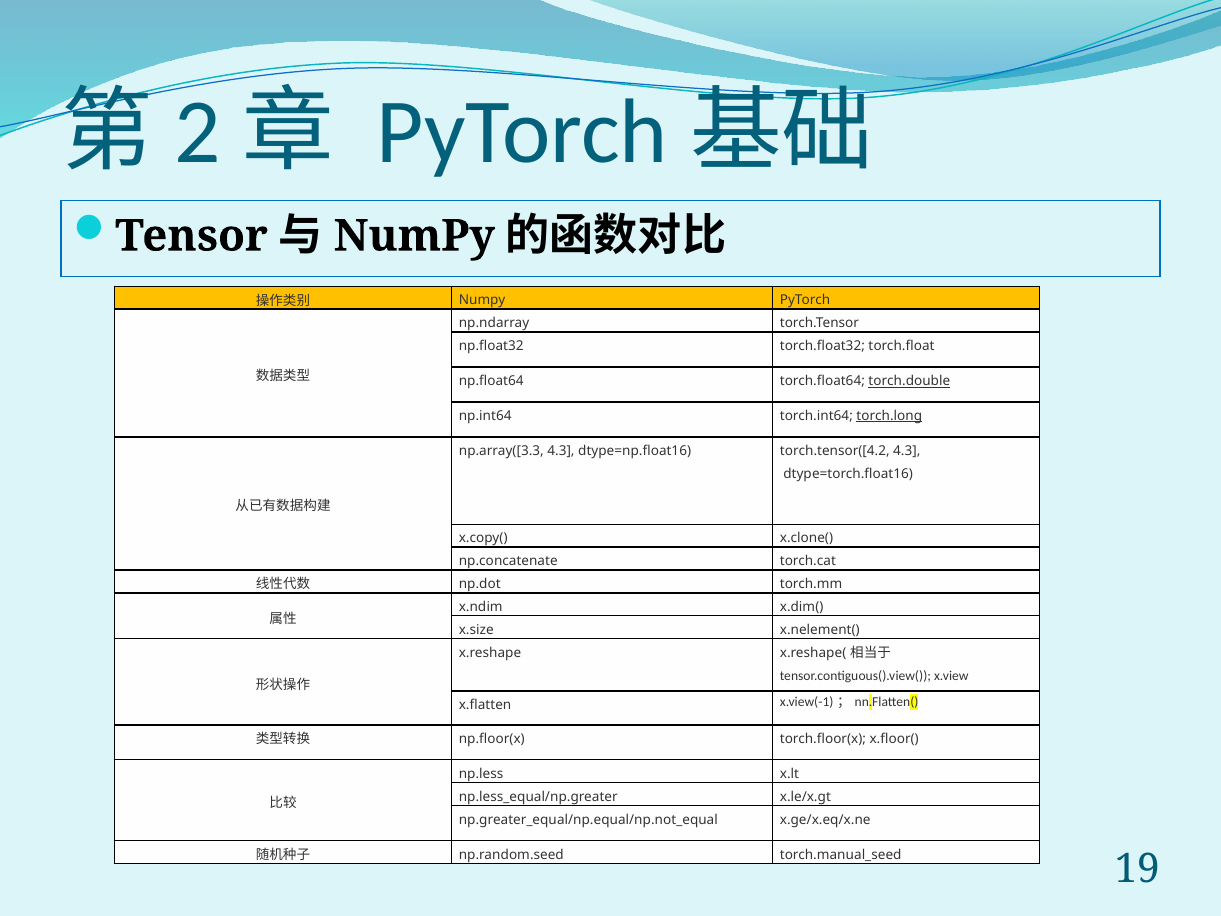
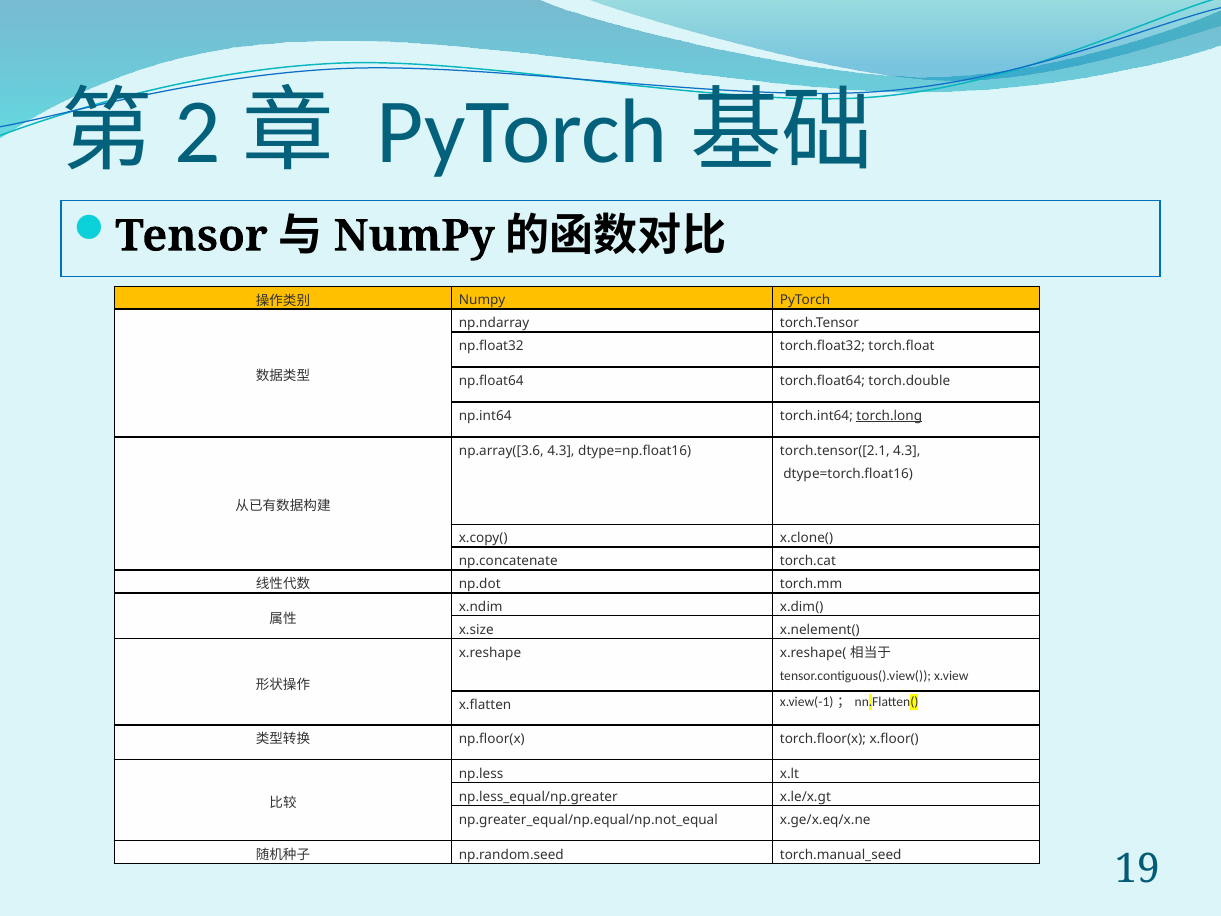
torch.double underline: present -> none (909, 381)
np.array([3.3: np.array([3.3 -> np.array([3.6 (501, 451)
torch.tensor([4.2: torch.tensor([4.2 -> torch.tensor([2.1 (835, 451)
